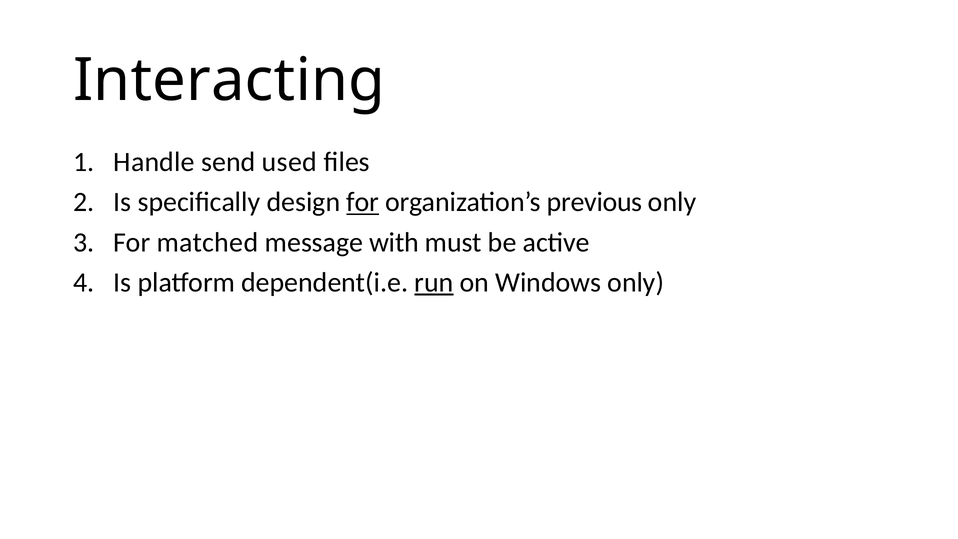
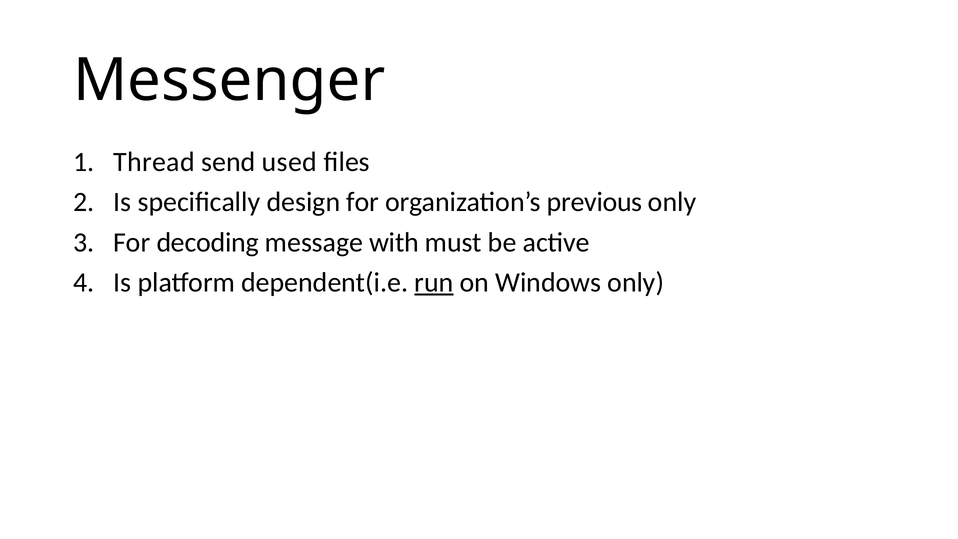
Interacting: Interacting -> Messenger (229, 80)
Handle: Handle -> Thread (154, 162)
for underline: present -> none (363, 202)
matched: matched -> decoding (208, 242)
